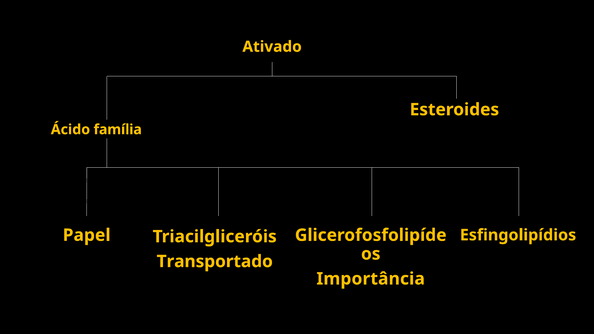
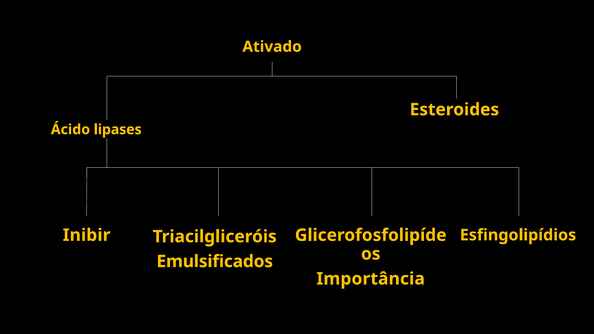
família: família -> lipases (118, 130)
Papel: Papel -> Inibir (87, 235)
Transportado: Transportado -> Emulsificados (215, 262)
